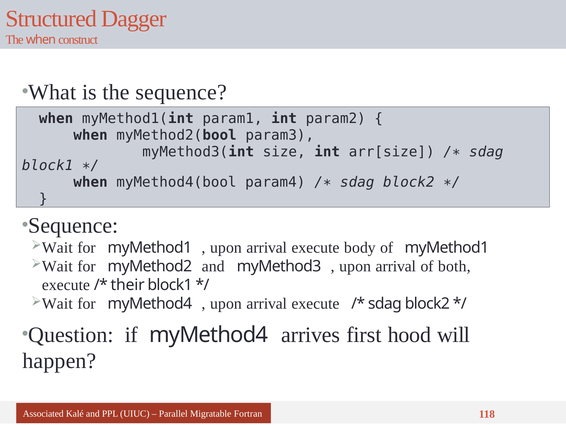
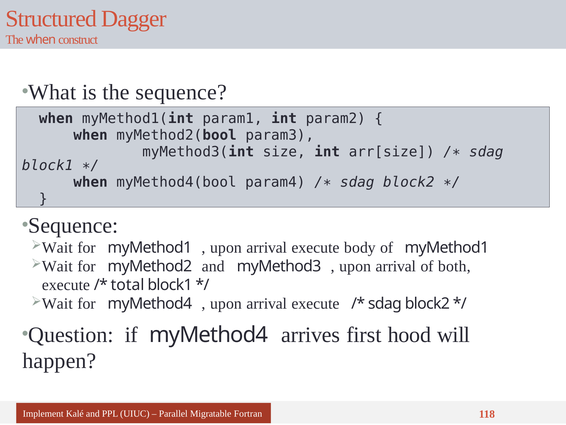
their: their -> total (128, 285)
Associated: Associated -> Implement (43, 413)
